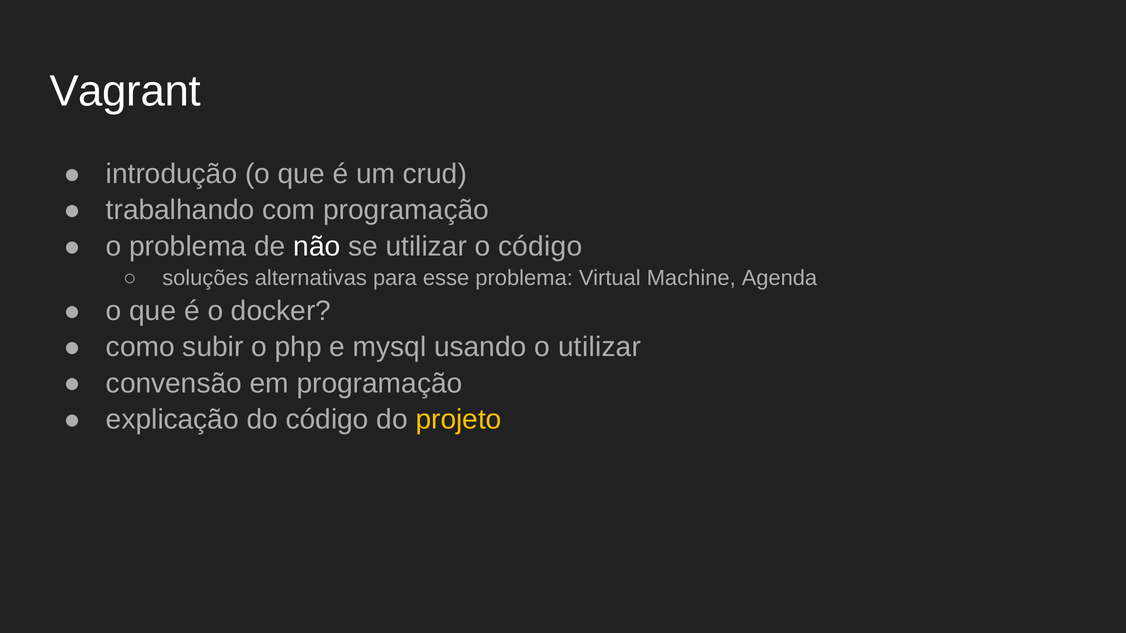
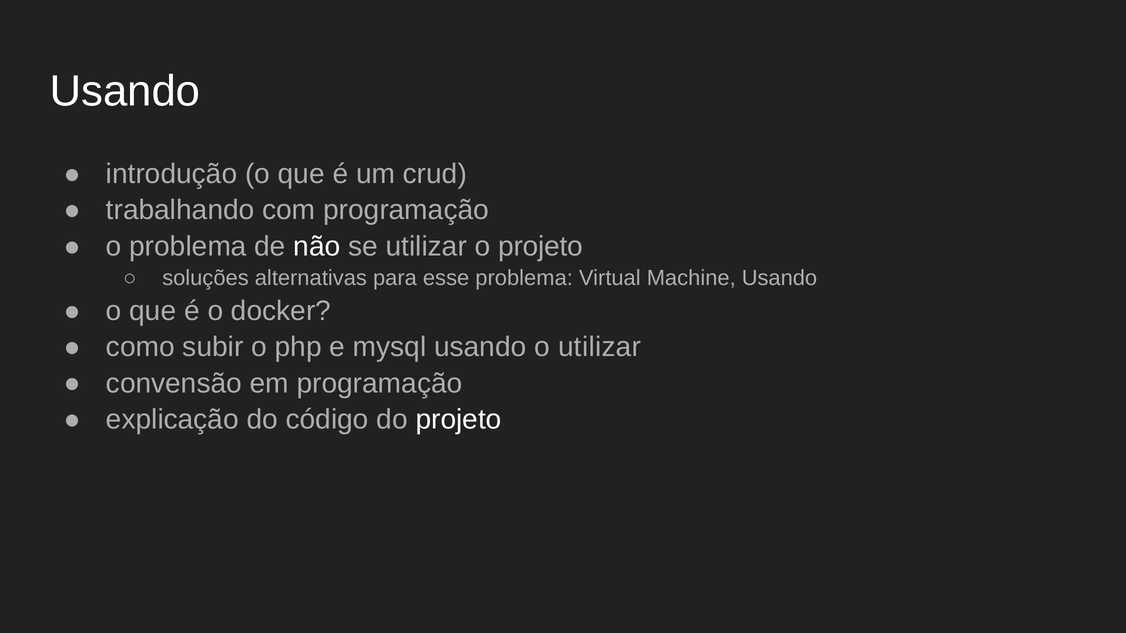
Vagrant: Vagrant -> Usando (125, 91)
o código: código -> projeto (541, 247)
Machine Agenda: Agenda -> Usando (779, 278)
projeto colour: yellow -> white (459, 420)
